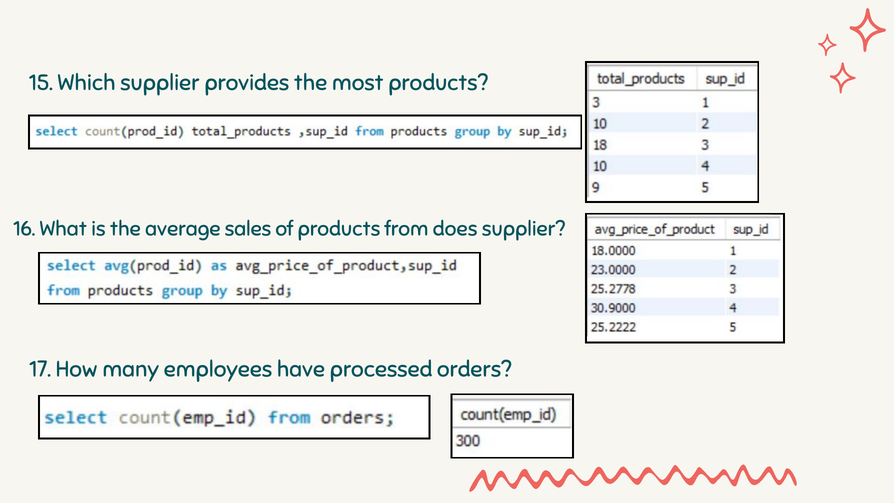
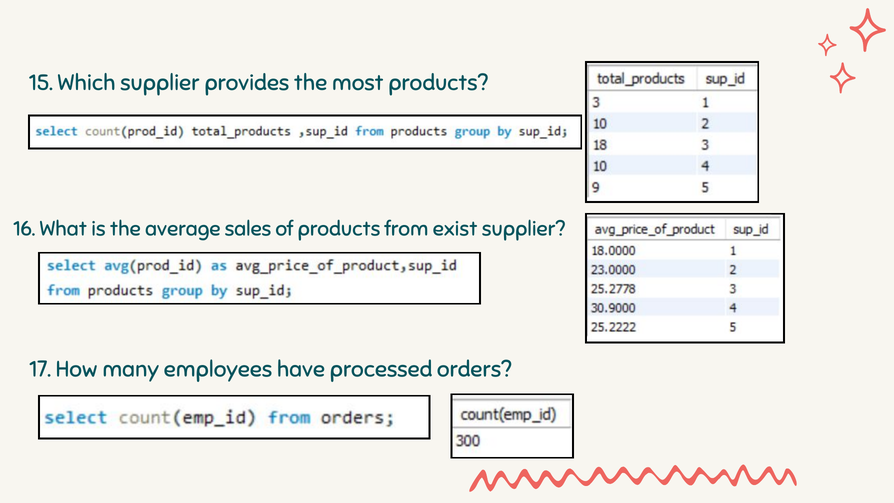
does: does -> exist (455, 229)
